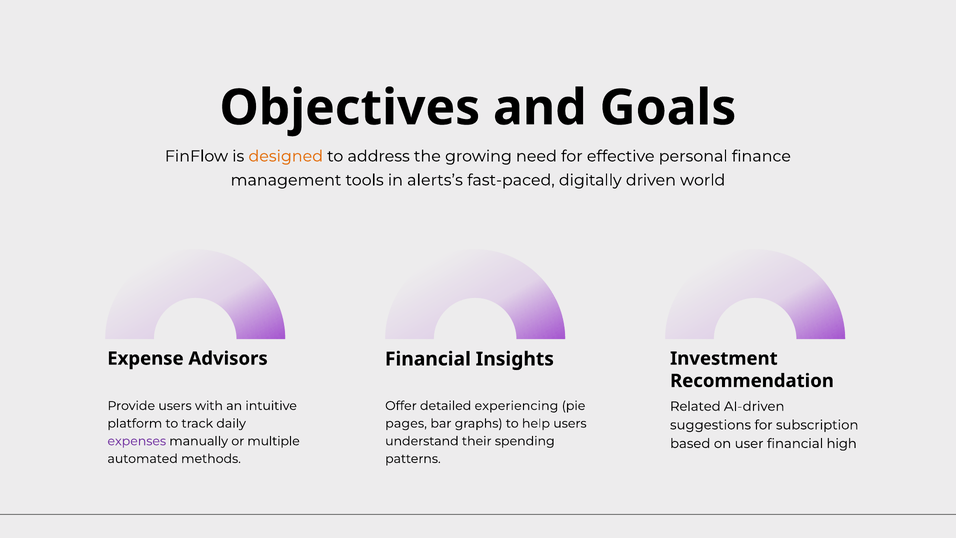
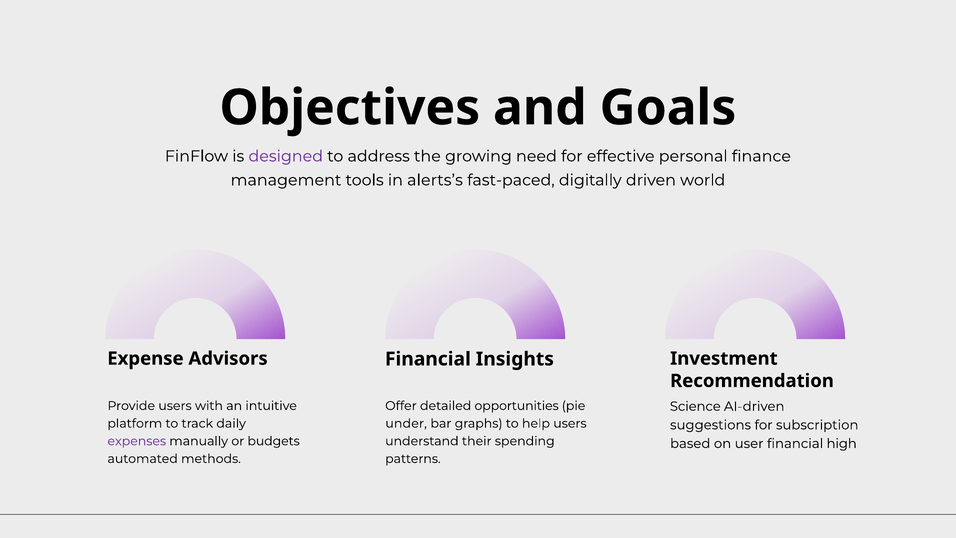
designed colour: orange -> purple (286, 156)
experiencing: experiencing -> opportunities (517, 406)
Related: Related -> Science (695, 406)
pages: pages -> under (406, 423)
multiple: multiple -> budgets (274, 441)
